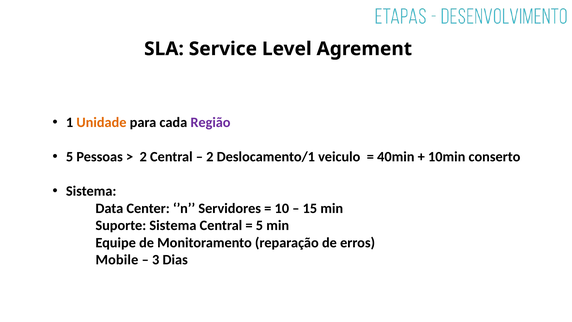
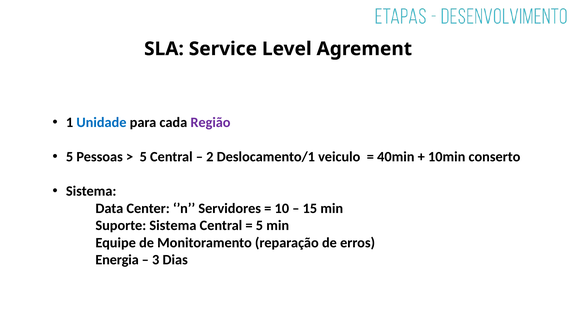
Unidade colour: orange -> blue (101, 122)
2: 2 -> 5 (143, 157)
Mobile: Mobile -> Energia (117, 260)
